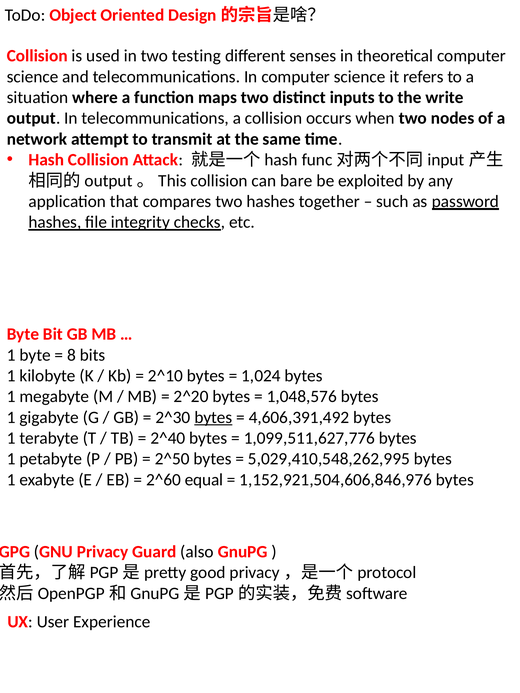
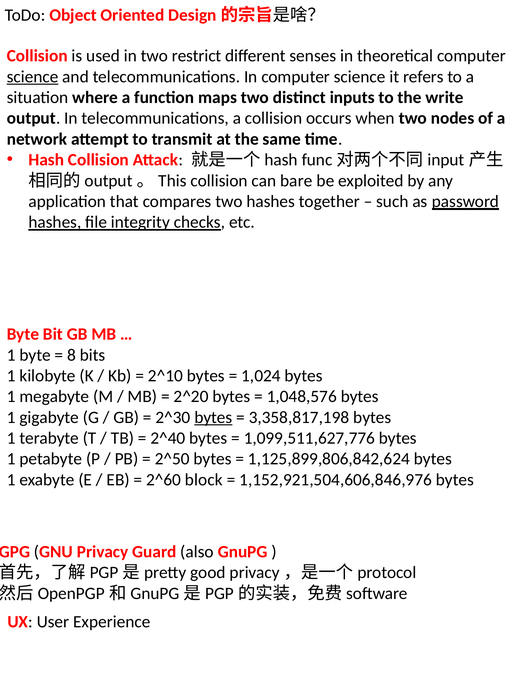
testing: testing -> restrict (197, 56)
science underline: none -> present (33, 77)
4,606,391,492: 4,606,391,492 -> 3,358,817,198 (299, 418)
5,029,410,548,262,995: 5,029,410,548,262,995 -> 1,125,899,806,842,624 (329, 459)
equal: equal -> block (204, 480)
